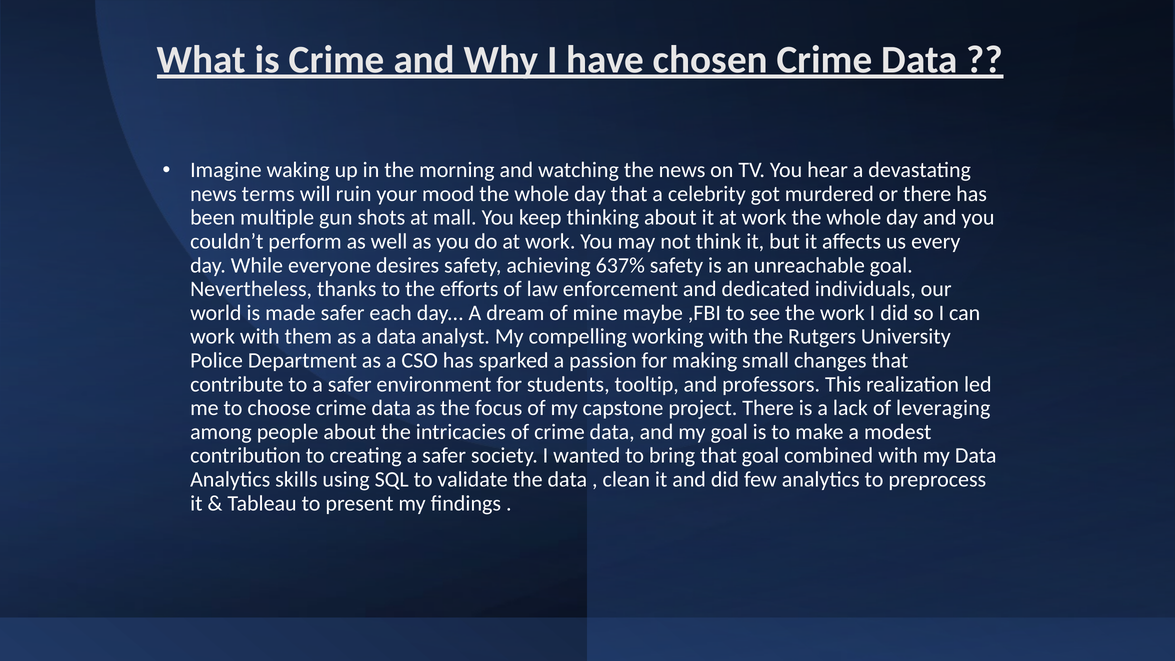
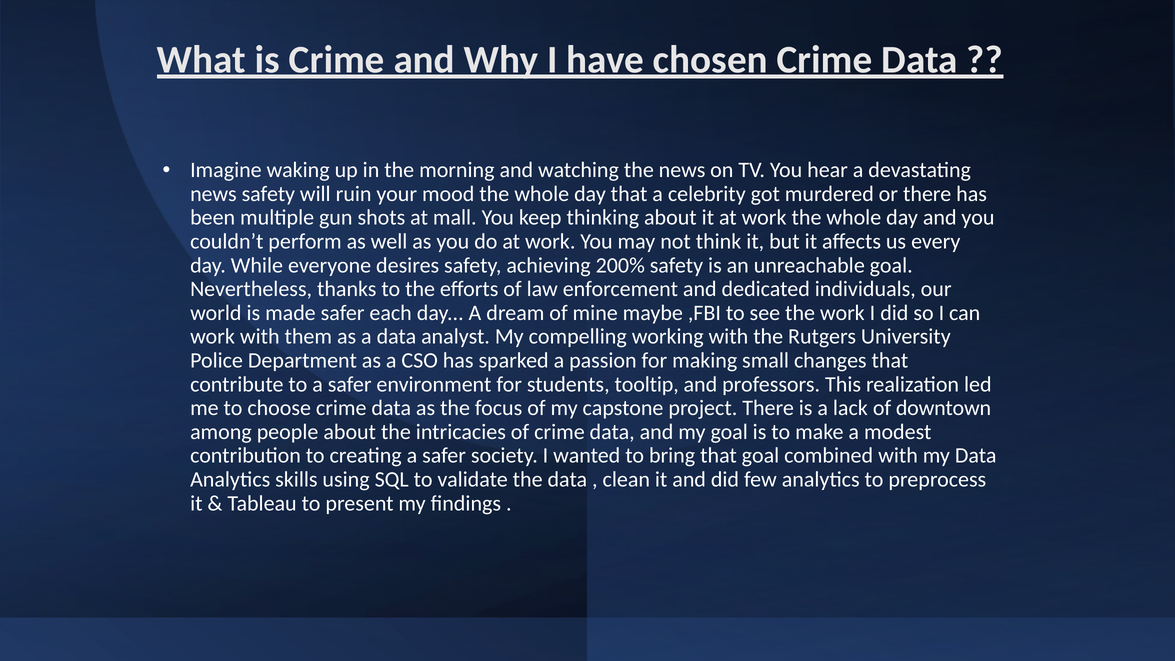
news terms: terms -> safety (268, 194)
637%: 637% -> 200% (620, 265)
leveraging: leveraging -> downtown (943, 408)
